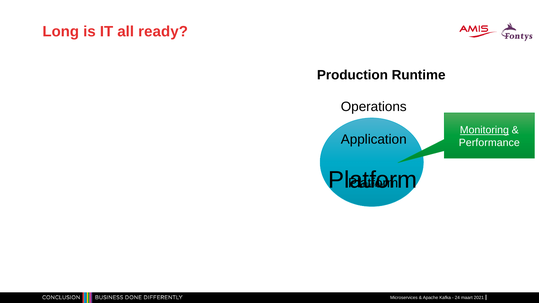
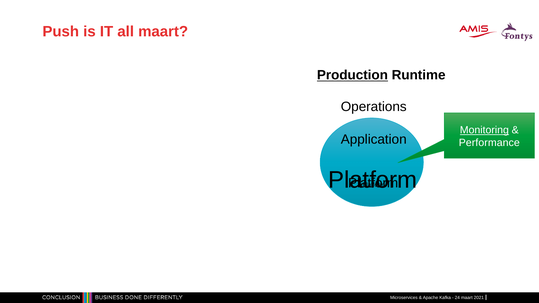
Long: Long -> Push (61, 31)
all ready: ready -> maart (163, 31)
Production underline: none -> present (352, 75)
